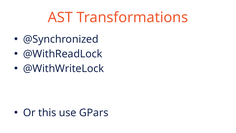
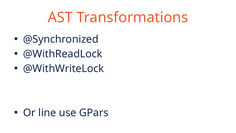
this: this -> line (47, 113)
